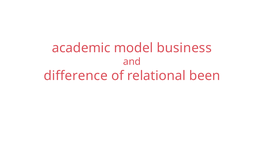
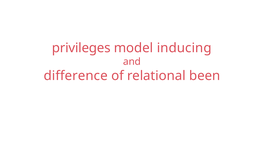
academic: academic -> privileges (81, 48)
business: business -> inducing (184, 48)
